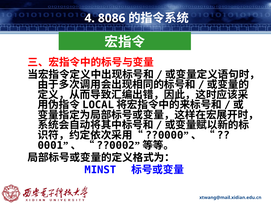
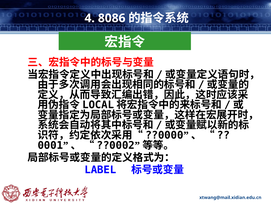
MINST: MINST -> LABEL (100, 170)
